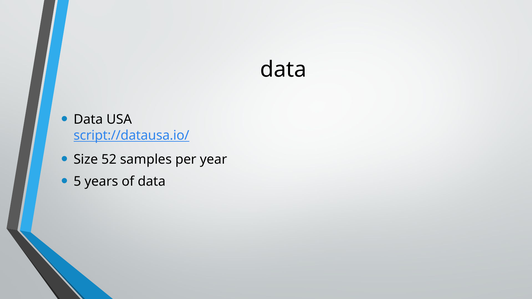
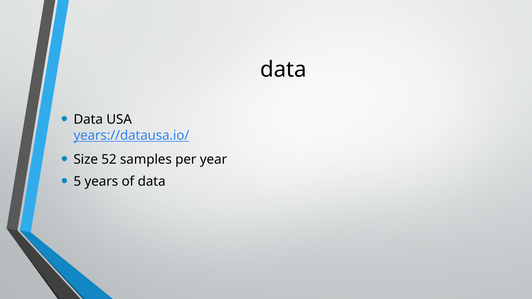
script://datausa.io/: script://datausa.io/ -> years://datausa.io/ (131, 135)
